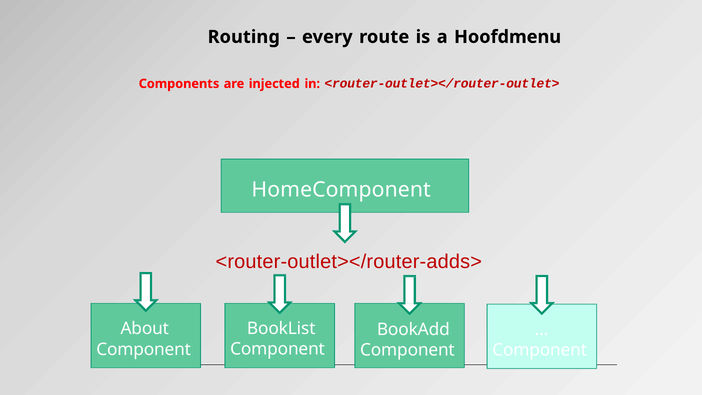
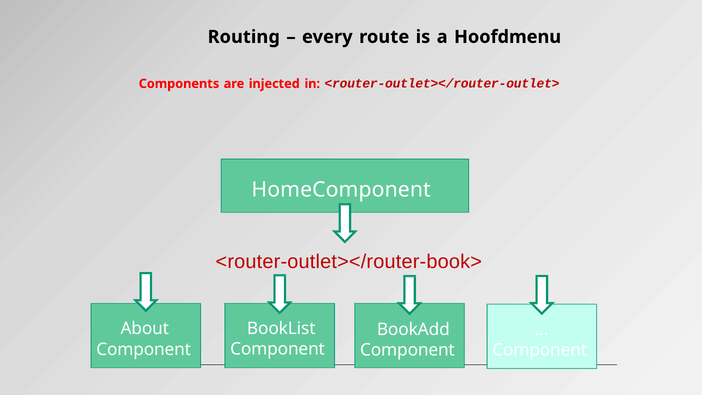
<router-outlet></router-adds>: <router-outlet></router-adds> -> <router-outlet></router-book> (349, 262)
